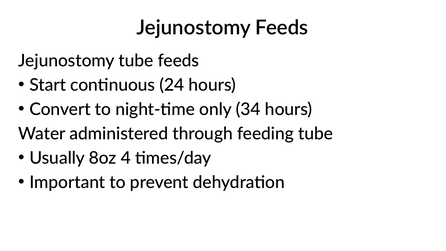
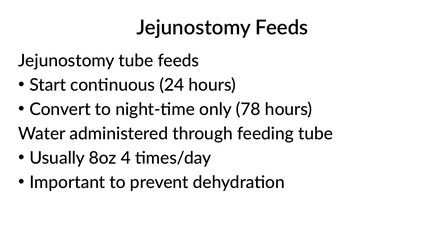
34: 34 -> 78 (248, 109)
